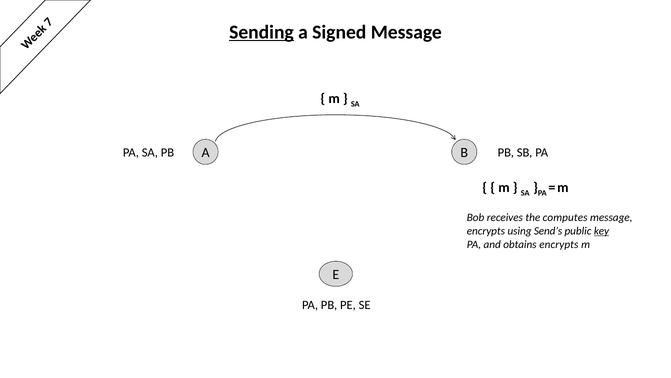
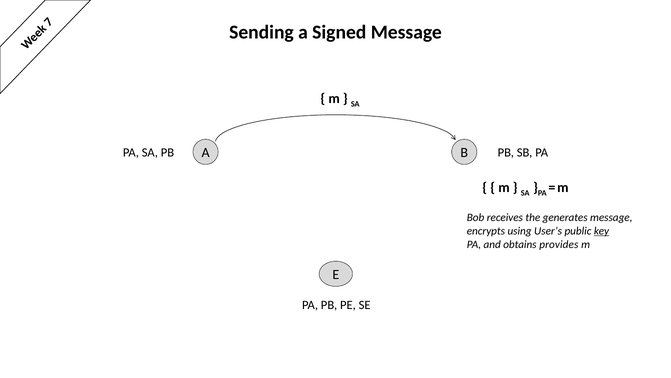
Sending underline: present -> none (261, 32)
computes: computes -> generates (565, 217)
Send’s: Send’s -> User’s (548, 231)
obtains encrypts: encrypts -> provides (559, 244)
